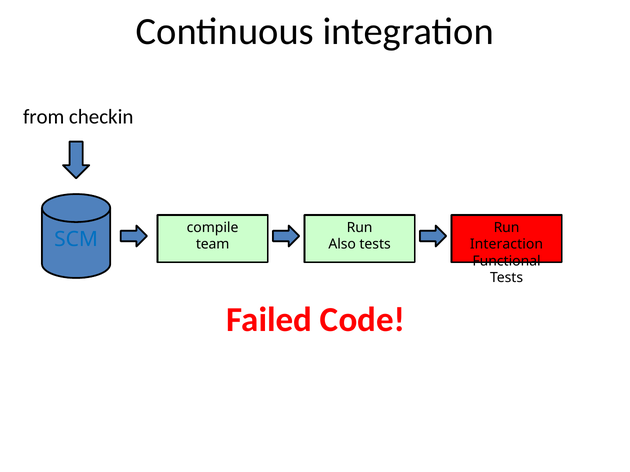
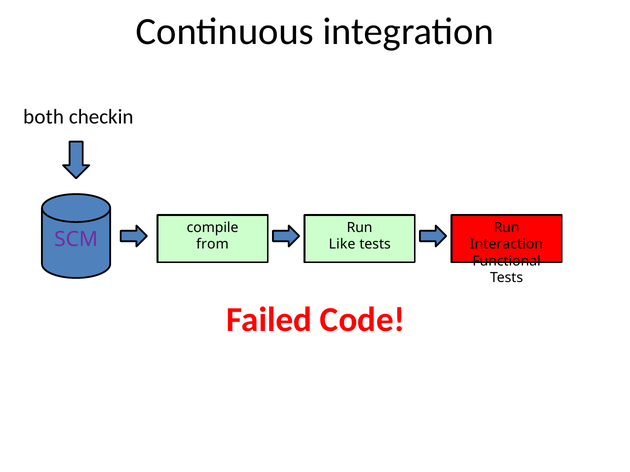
from: from -> both (44, 117)
SCM colour: blue -> purple (76, 239)
team: team -> from (213, 245)
Also: Also -> Like (342, 245)
